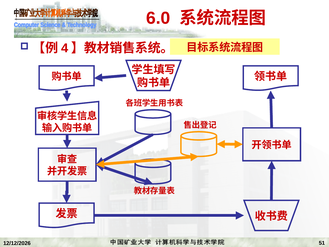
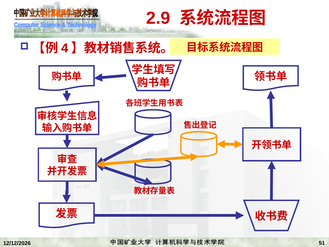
6.0: 6.0 -> 2.9 (158, 18)
